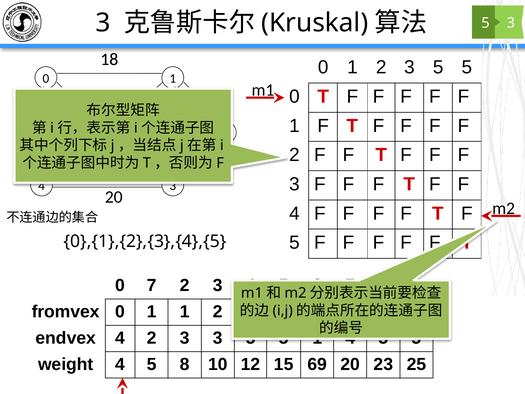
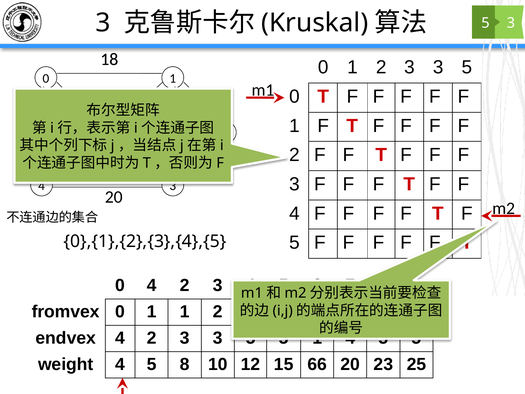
1 2 3 5: 5 -> 3 (438, 67)
7: 7 -> 4 (152, 285)
69: 69 -> 66 (317, 364)
